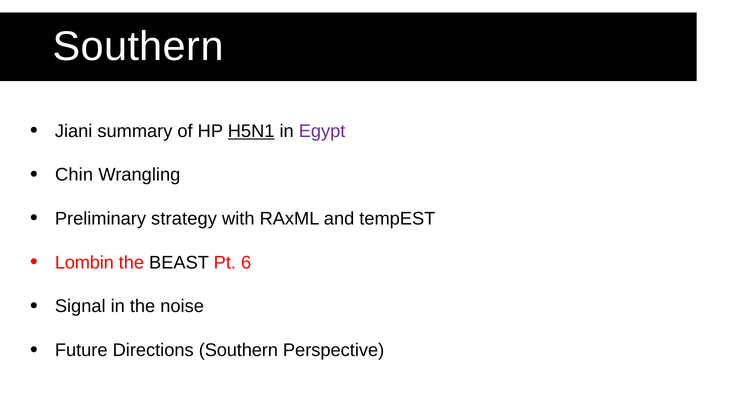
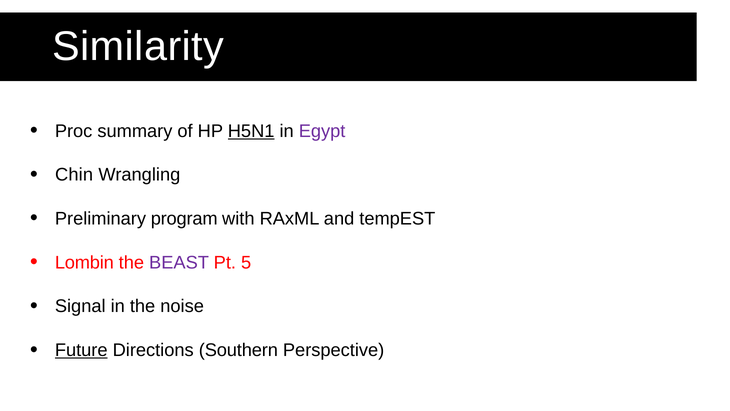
Southern: Southern -> Similarity (138, 47)
Jiani: Jiani -> Proc (74, 131)
strategy: strategy -> program (184, 218)
BEAST colour: black -> purple (179, 262)
6: 6 -> 5 (246, 262)
Future underline: none -> present (81, 350)
